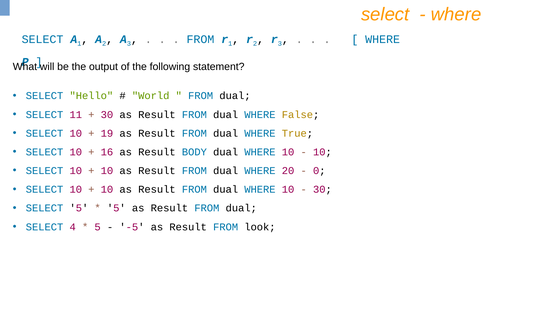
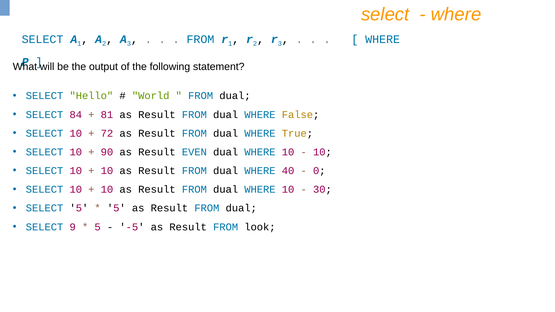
11: 11 -> 84 (76, 115)
30: 30 -> 81 (107, 115)
19: 19 -> 72 (107, 133)
16: 16 -> 90 (107, 152)
BODY: BODY -> EVEN (194, 152)
20: 20 -> 40 (288, 171)
4: 4 -> 9 (73, 227)
